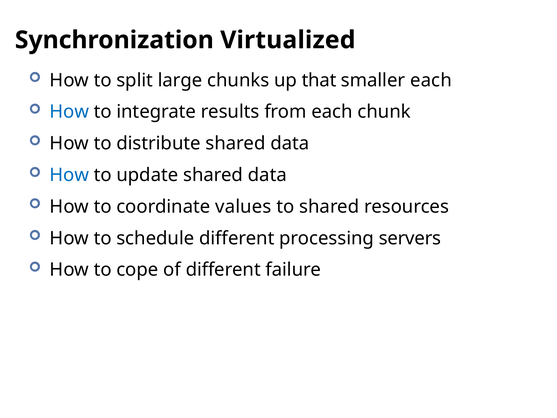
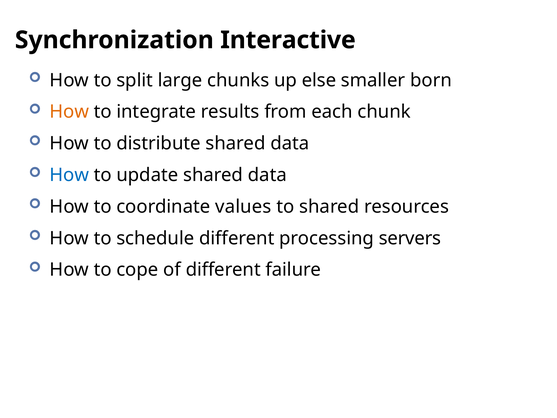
Virtualized: Virtualized -> Interactive (288, 40)
that: that -> else (319, 80)
smaller each: each -> born (431, 80)
How colour: blue -> orange (69, 112)
